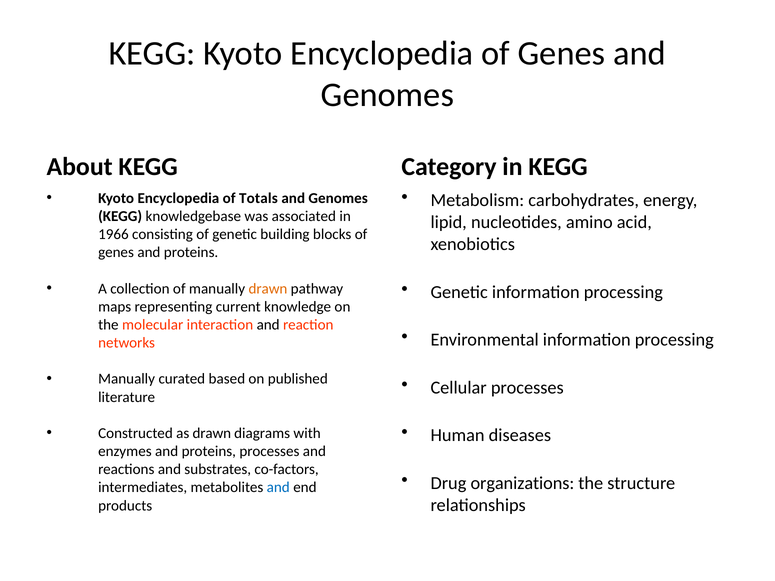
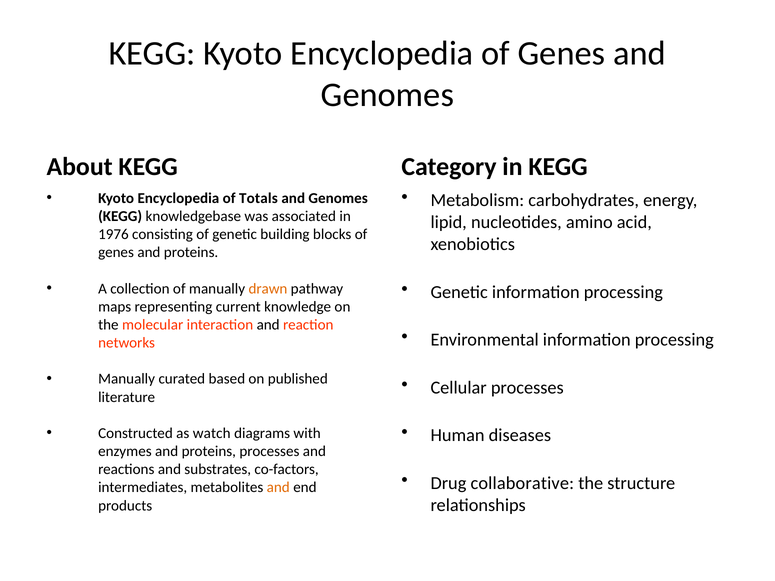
1966: 1966 -> 1976 (113, 234)
as drawn: drawn -> watch (212, 433)
organizations: organizations -> collaborative (522, 483)
and colour: blue -> orange (278, 488)
